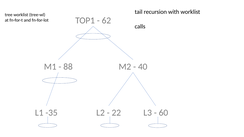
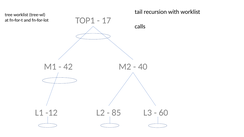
62: 62 -> 17 (106, 21)
88: 88 -> 42 (68, 67)
-35: -35 -> -12 (52, 113)
22: 22 -> 85 (116, 113)
